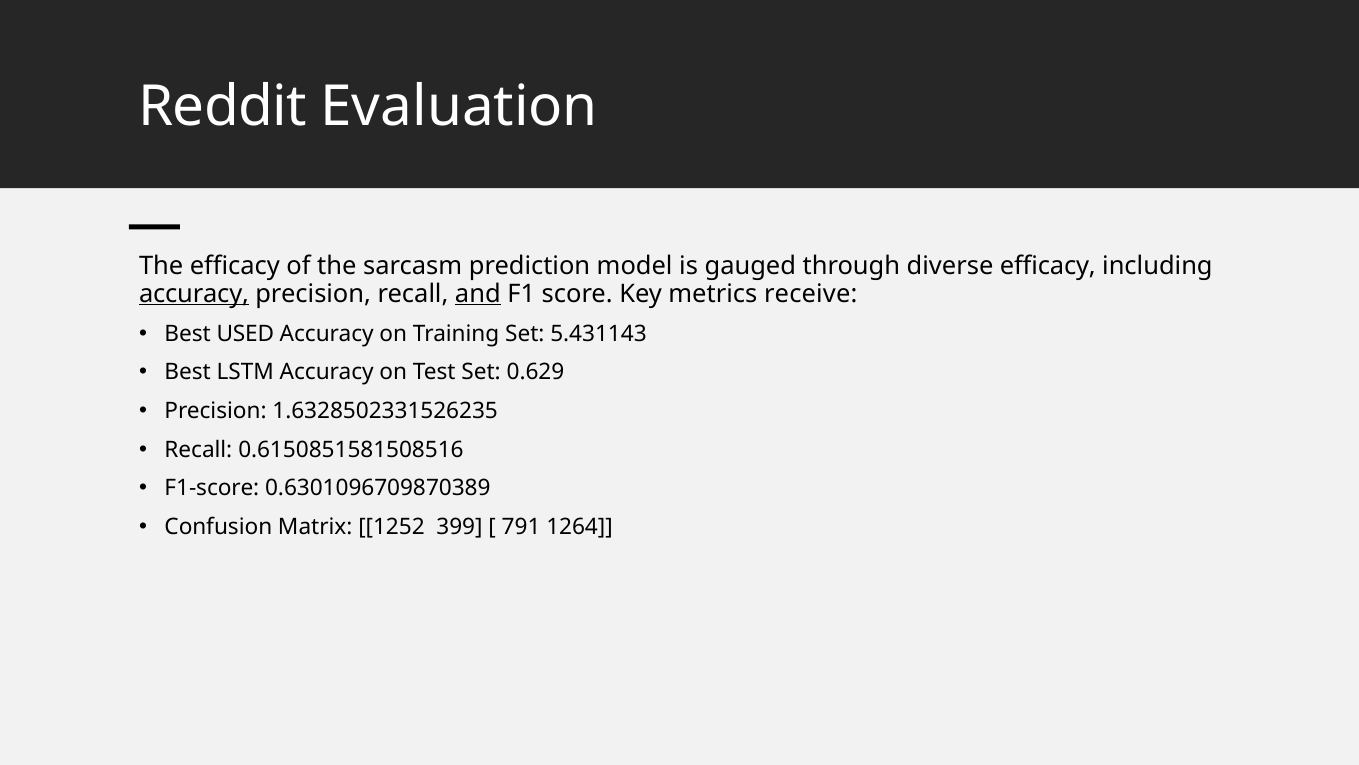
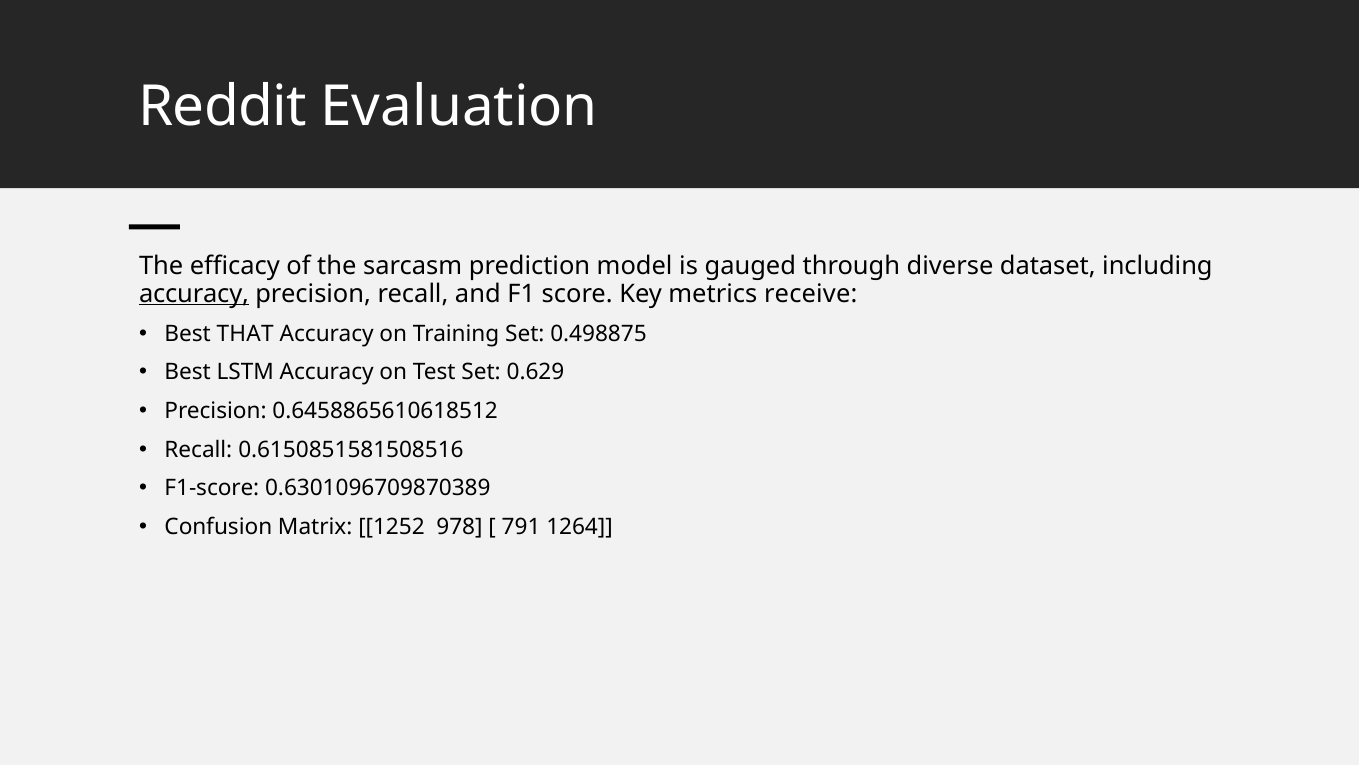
diverse efficacy: efficacy -> dataset (1048, 266)
and underline: present -> none (478, 293)
USED: USED -> THAT (245, 334)
5.431143: 5.431143 -> 0.498875 (599, 334)
1.6328502331526235: 1.6328502331526235 -> 0.6458865610618512 (385, 411)
399: 399 -> 978 (459, 526)
